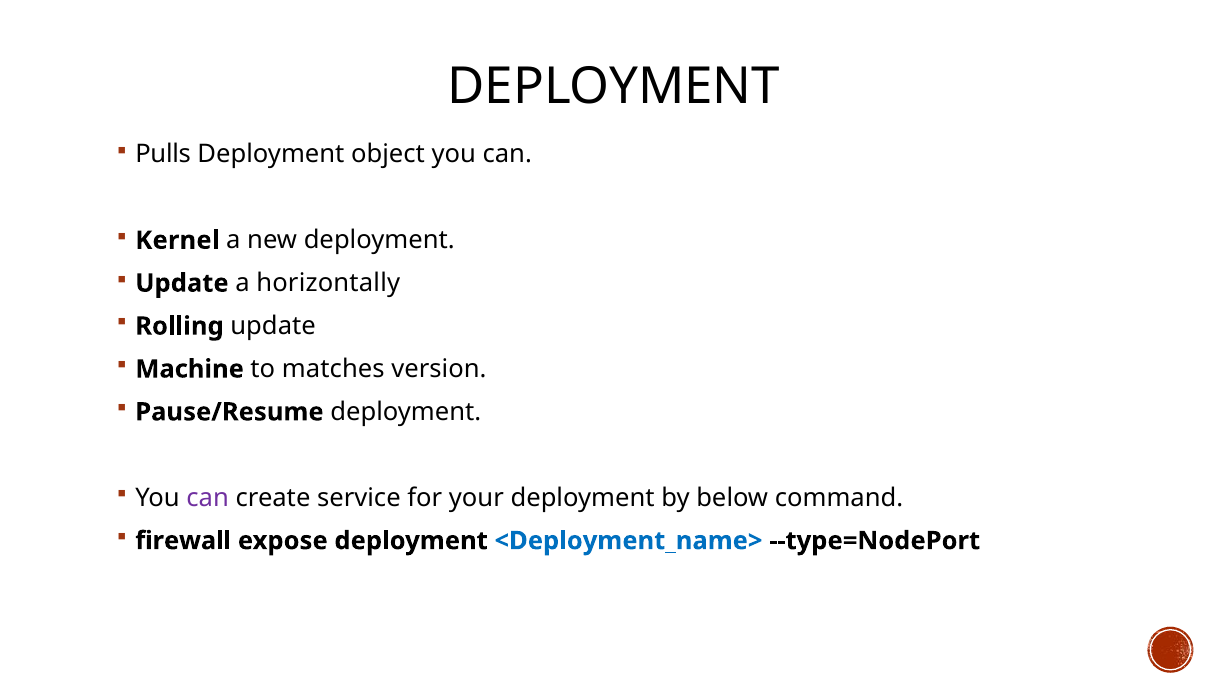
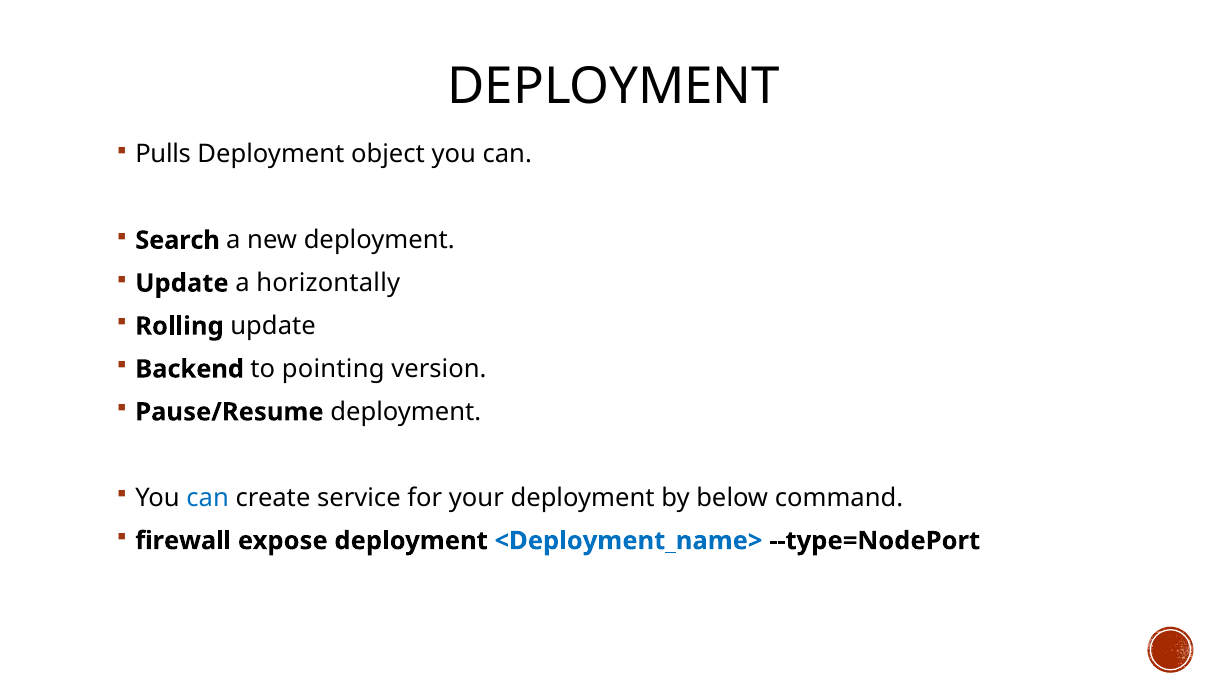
Kernel: Kernel -> Search (178, 240)
Machine: Machine -> Backend (190, 369)
matches: matches -> pointing (333, 369)
can colour: purple -> blue (208, 498)
